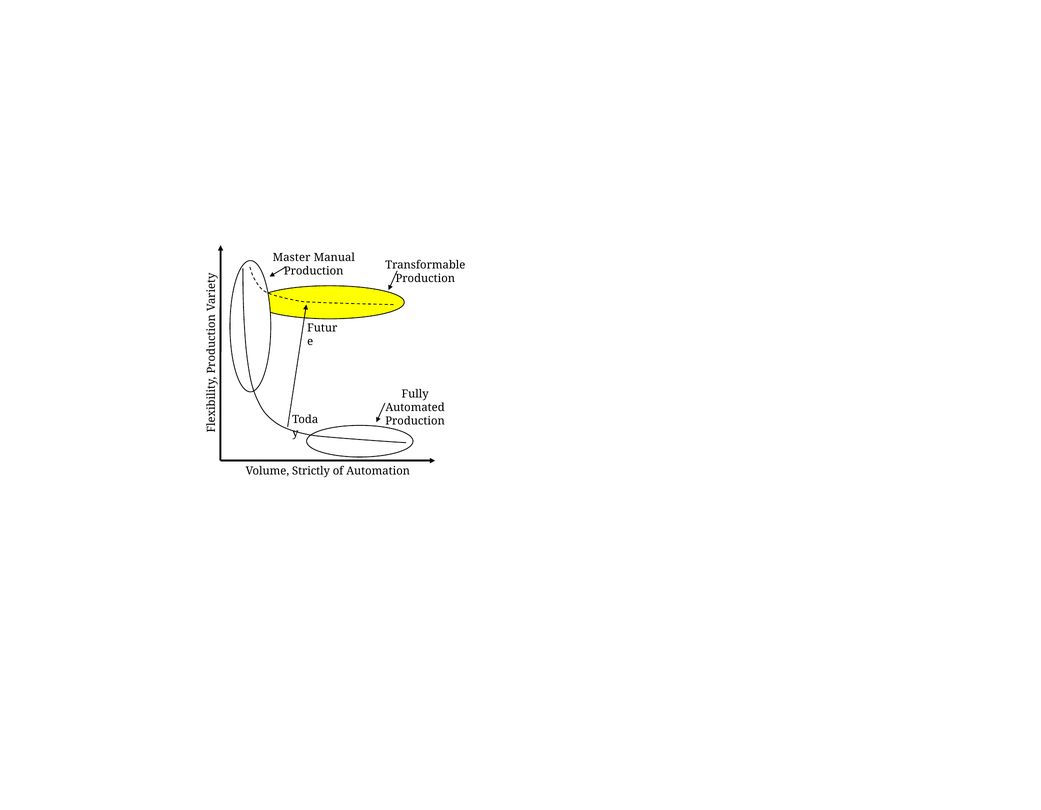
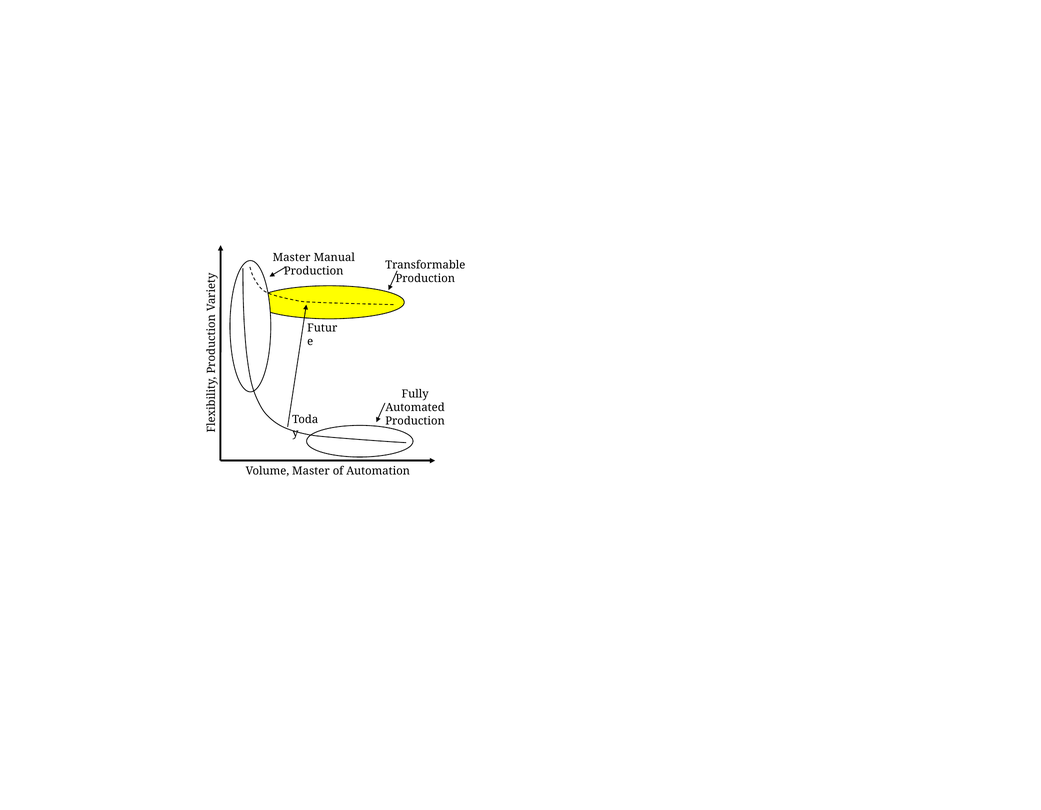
Volume Strictly: Strictly -> Master (311, 471)
